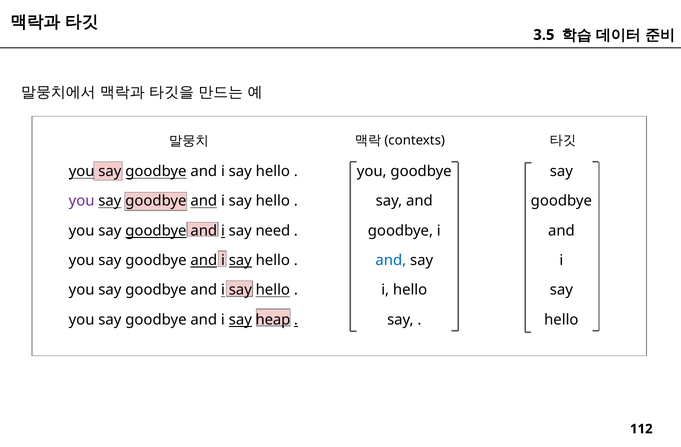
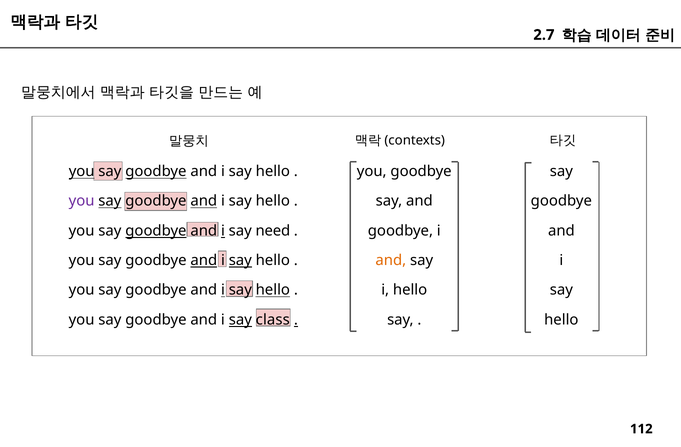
3.5: 3.5 -> 2.7 (544, 35)
and colour: blue -> orange (391, 261)
heap: heap -> class (273, 320)
